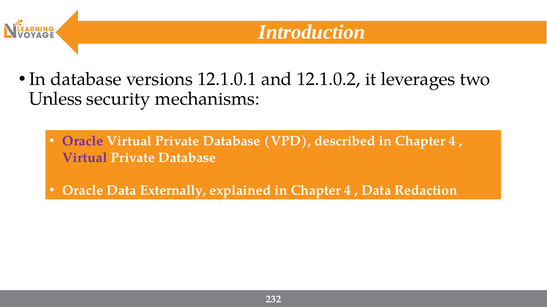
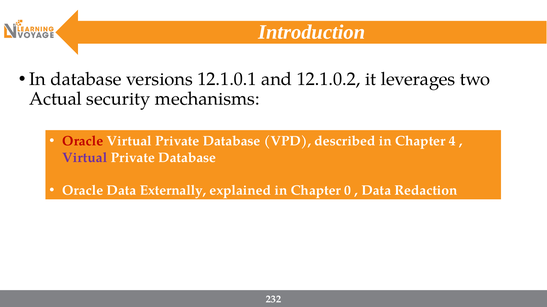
Unless: Unless -> Actual (56, 99)
Oracle colour: purple -> red (83, 141)
explained in Chapter 4: 4 -> 0 (348, 191)
